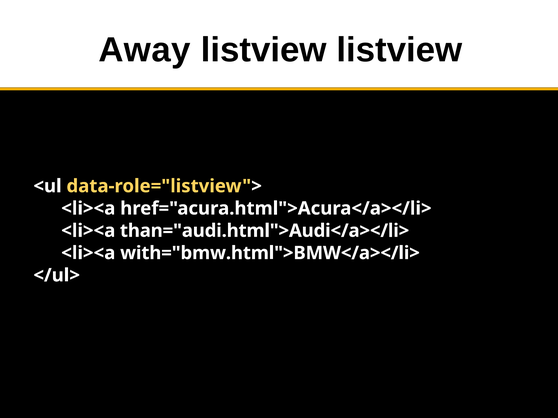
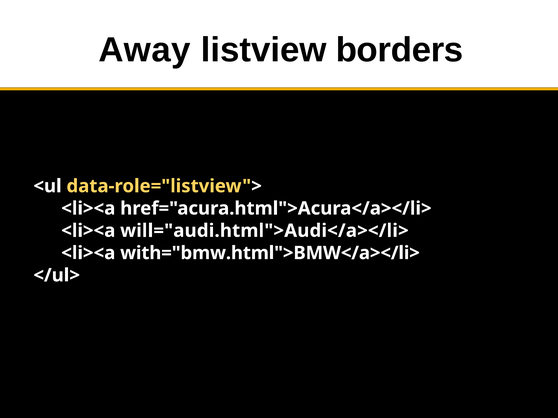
listview listview: listview -> borders (400, 50)
than="audi.html">Audi</a></li>: than="audi.html">Audi</a></li> -> will="audi.html">Audi</a></li> (264, 231)
